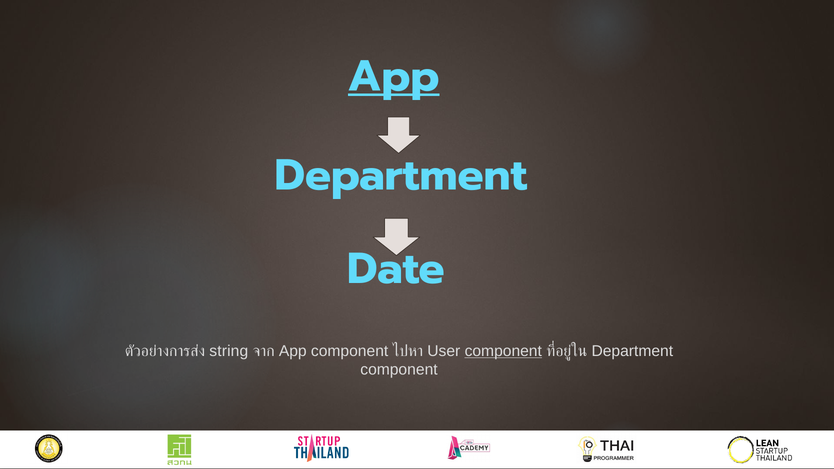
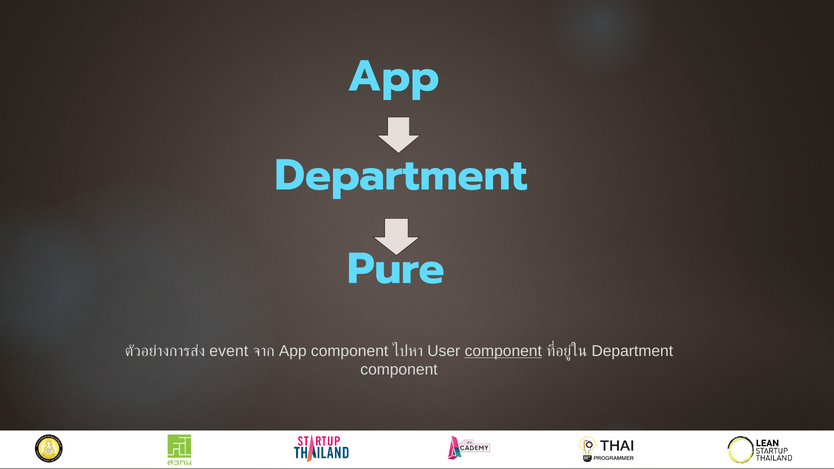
App underline: present -> none (394, 76)
Date: Date -> Pure (396, 269)
string: string -> event (229, 351)
